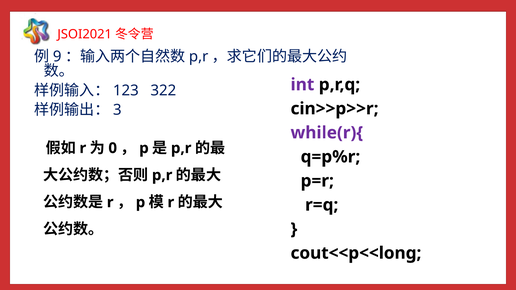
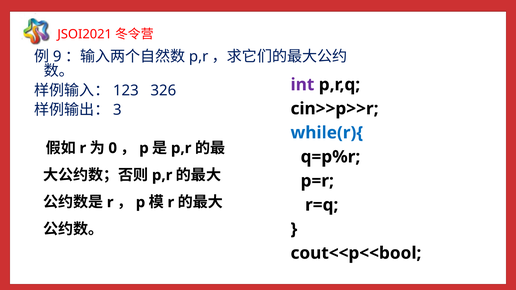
322: 322 -> 326 (163, 91)
while(r){ colour: purple -> blue (327, 133)
cout<<p<<long: cout<<p<<long -> cout<<p<<bool (356, 253)
